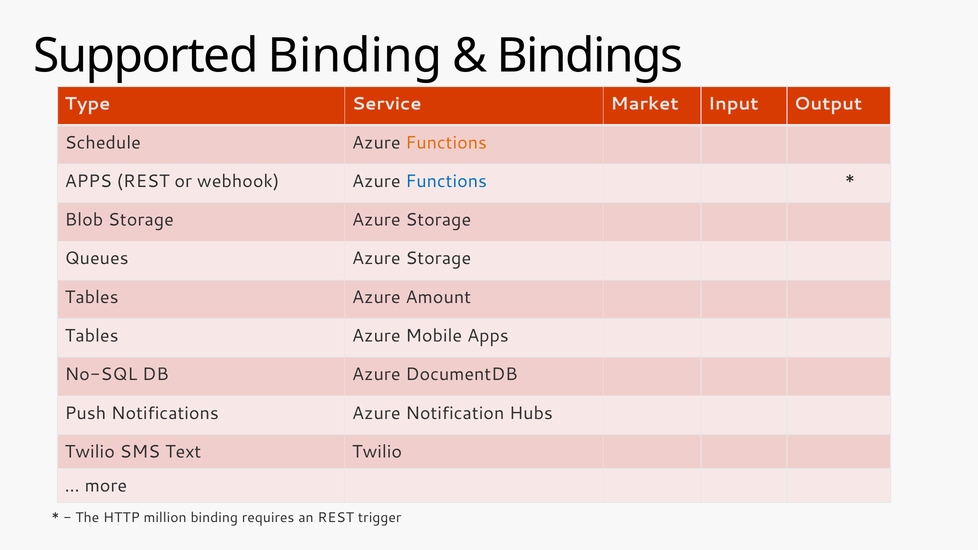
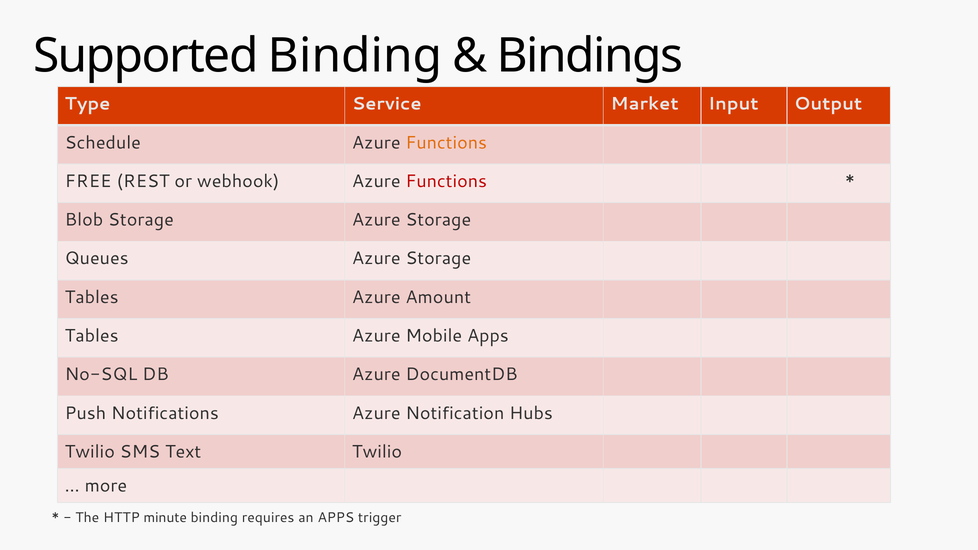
APPS: APPS -> FREE (88, 181)
Functions colour: blue -> red (446, 181)
million: million -> minute (165, 518)
an REST: REST -> APPS (336, 518)
